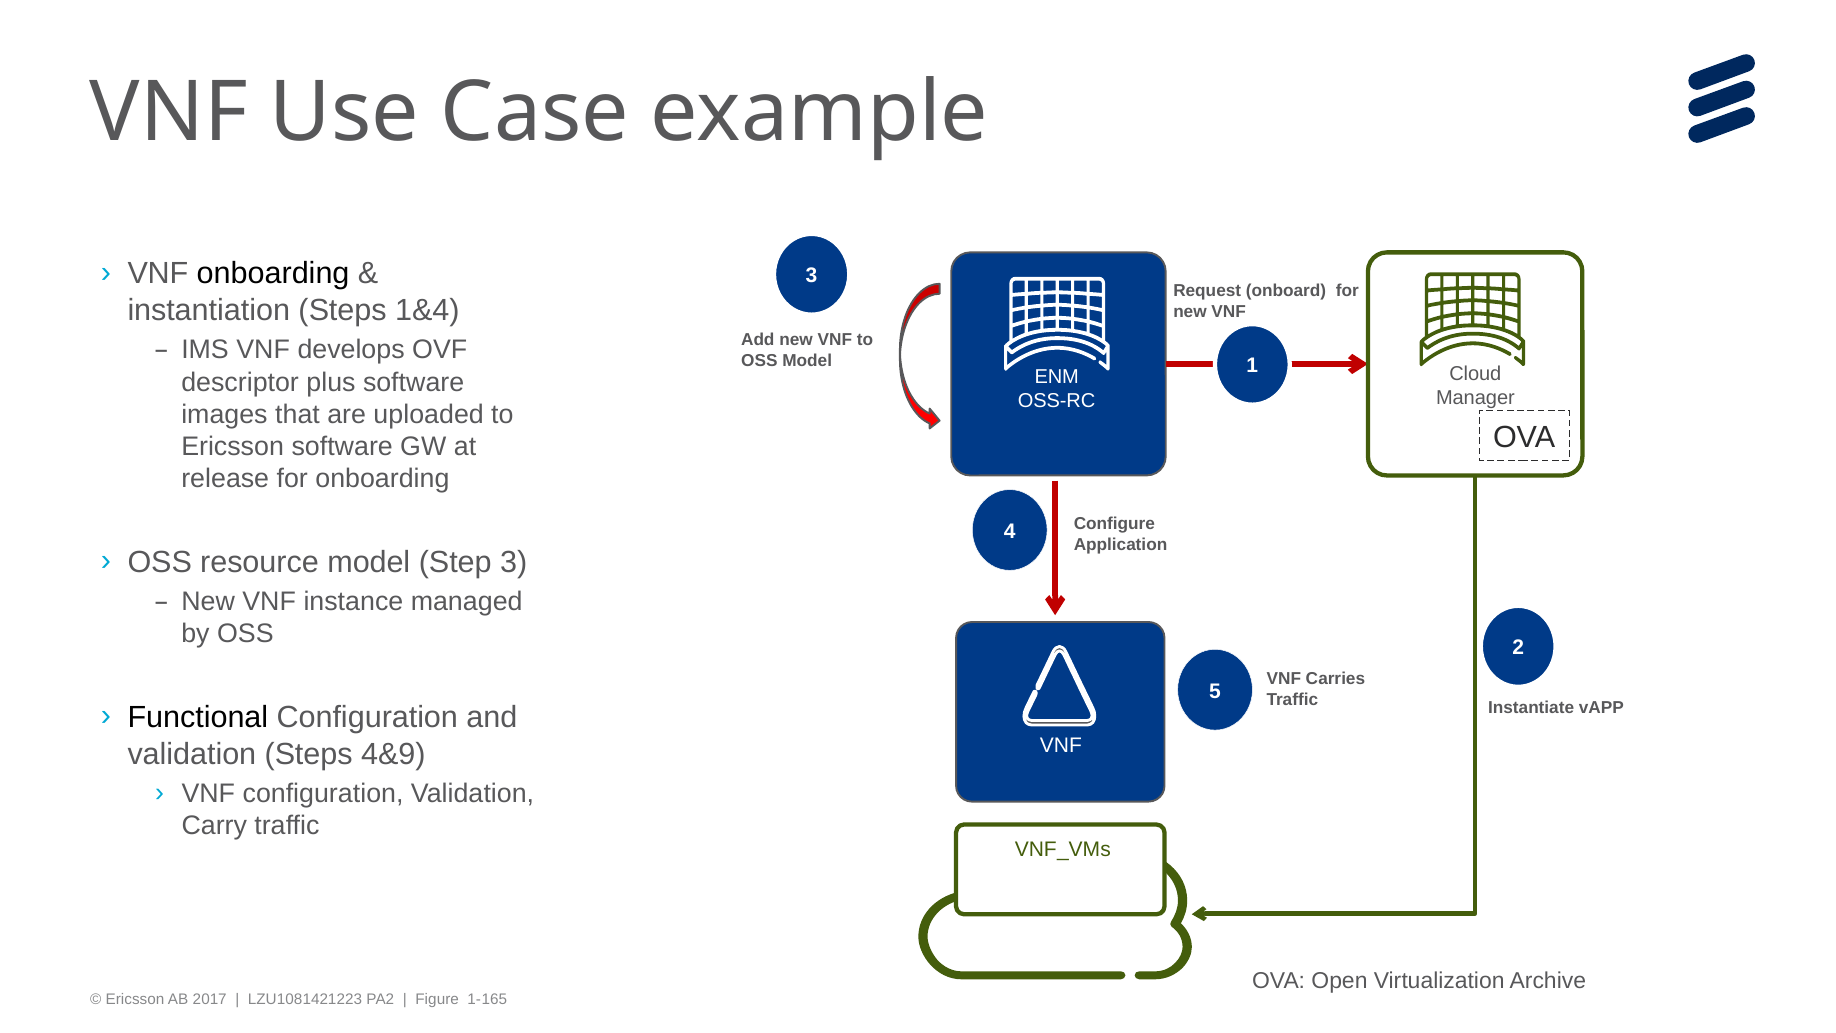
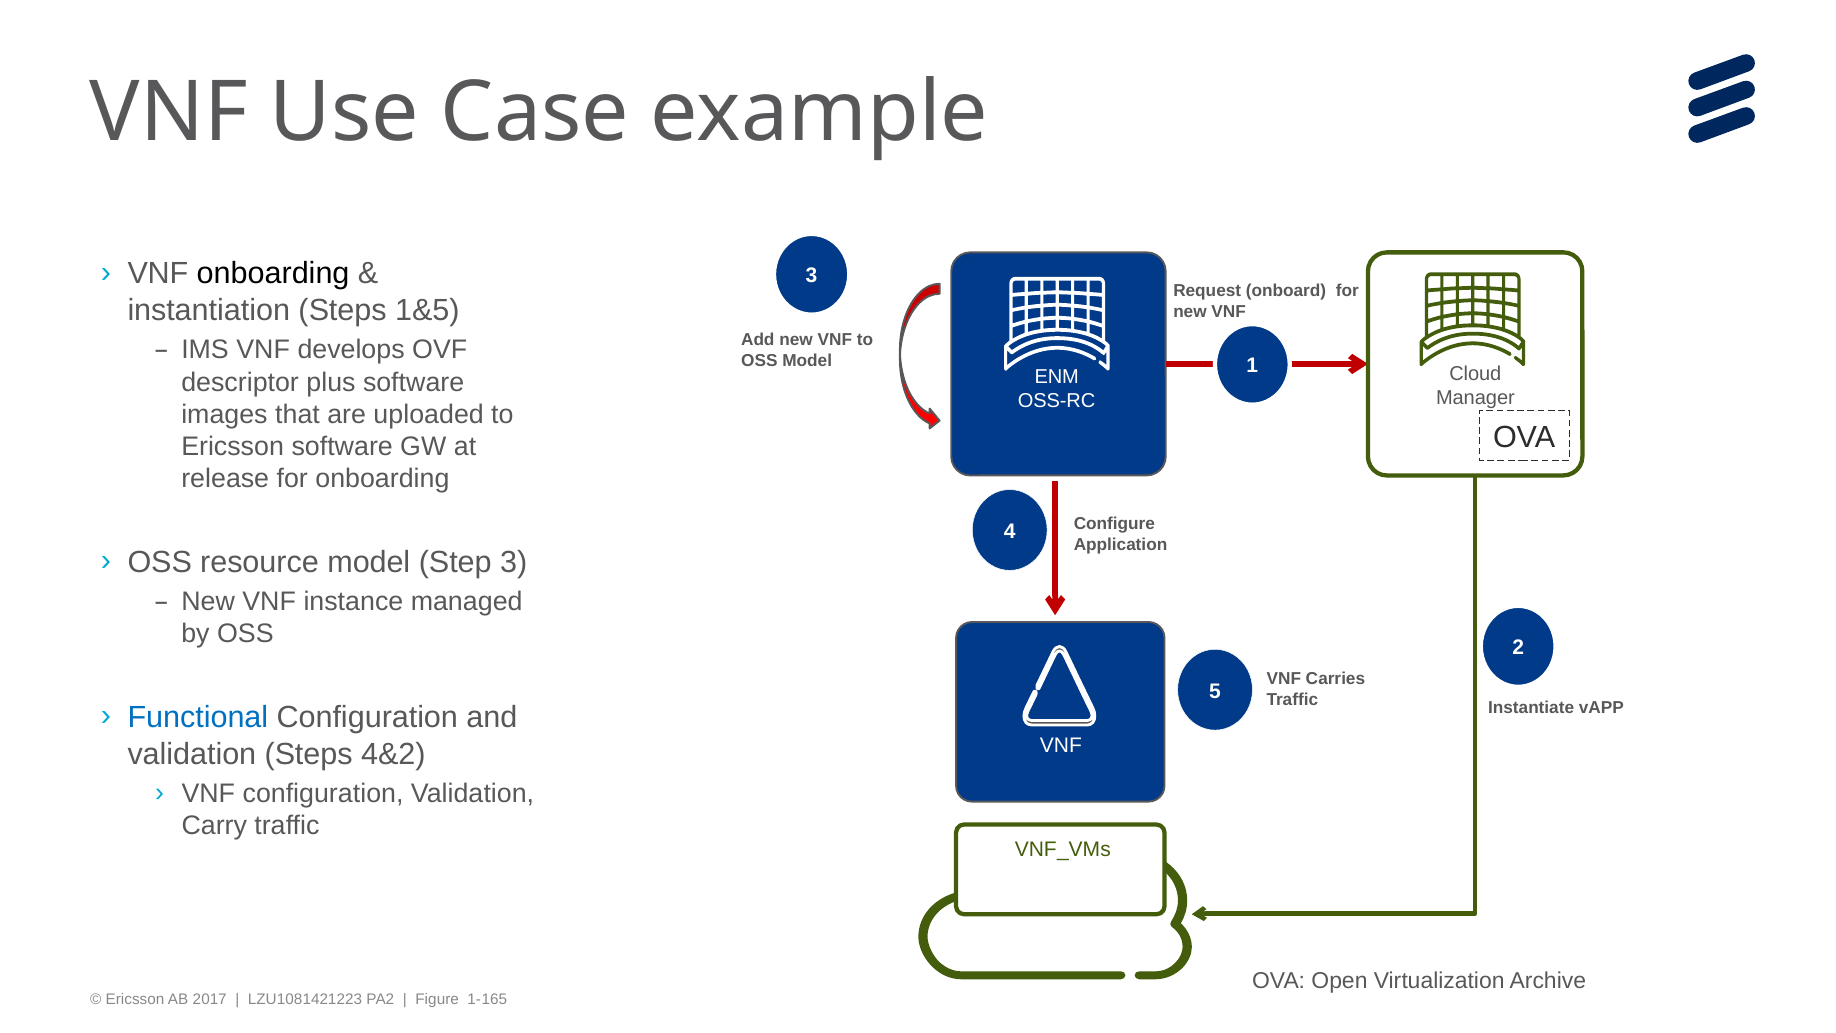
1&4: 1&4 -> 1&5 (427, 310)
Functional colour: black -> blue (198, 717)
4&9: 4&9 -> 4&2 (393, 754)
